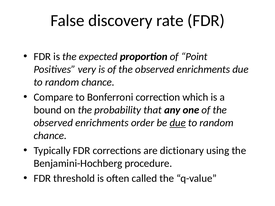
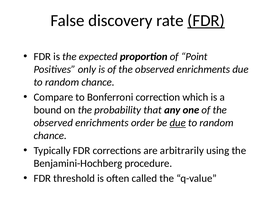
FDR underline: none -> present (206, 21)
very: very -> only (87, 69)
dictionary: dictionary -> arbitrarily (182, 151)
